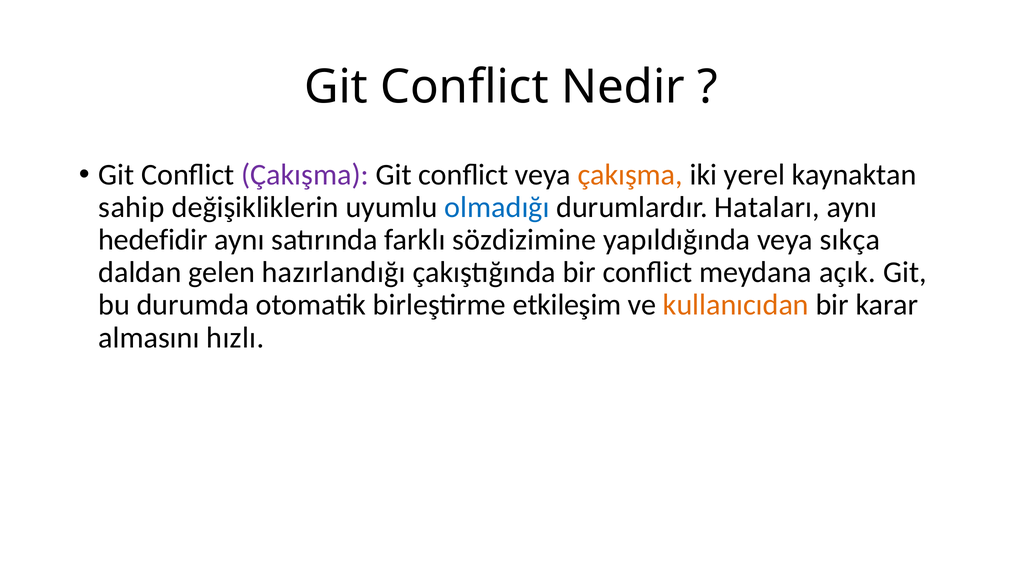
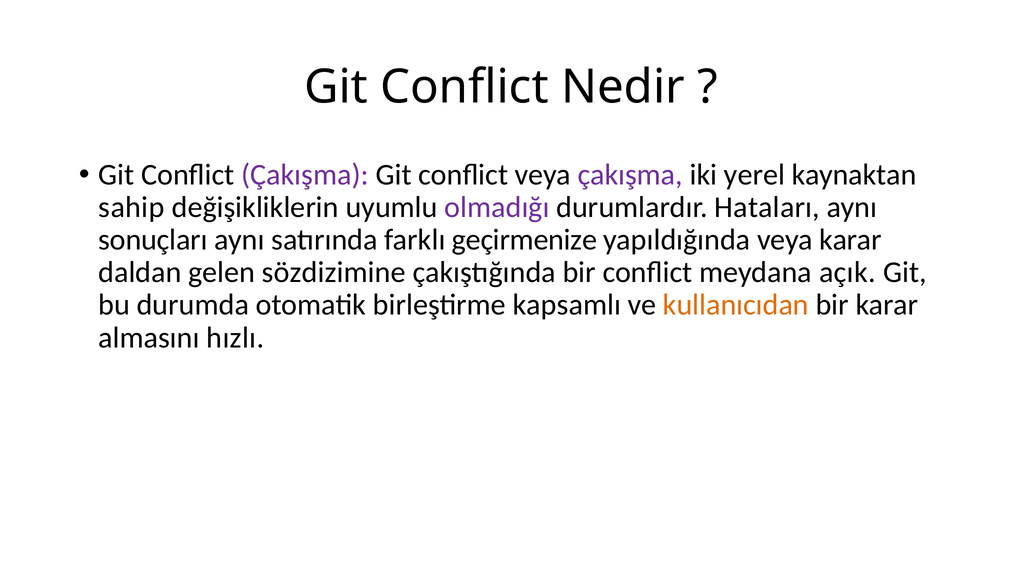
çakışma colour: orange -> purple (630, 175)
olmadığı colour: blue -> purple (497, 207)
hedefidir: hedefidir -> sonuçları (153, 240)
sözdizimine: sözdizimine -> geçirmenize (524, 240)
veya sıkça: sıkça -> karar (850, 240)
hazırlandığı: hazırlandığı -> sözdizimine (334, 273)
etkileşim: etkileşim -> kapsamlı (567, 305)
